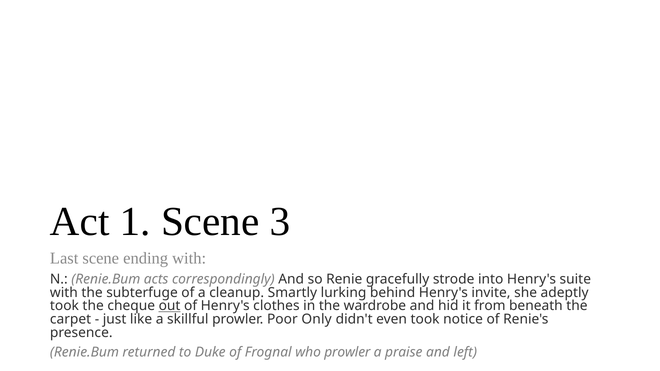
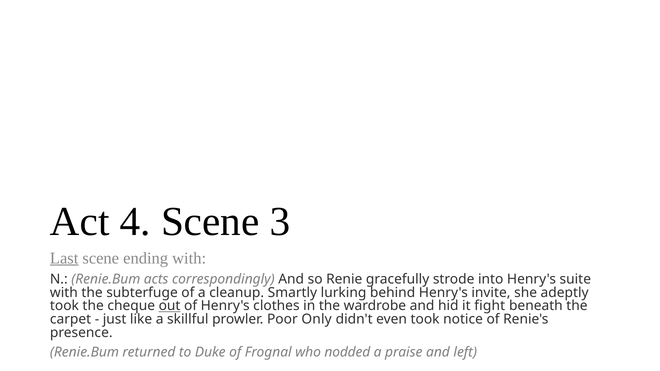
1: 1 -> 4 (135, 222)
Last underline: none -> present (64, 258)
from: from -> fight (490, 306)
who prowler: prowler -> nodded (347, 352)
